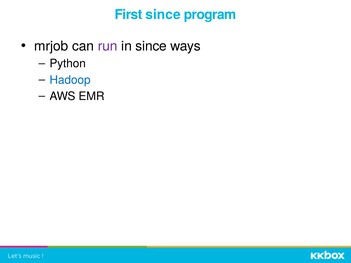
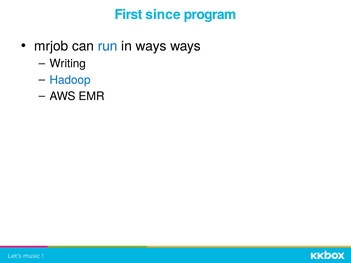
run colour: purple -> blue (108, 46)
in since: since -> ways (151, 46)
Python: Python -> Writing (68, 64)
